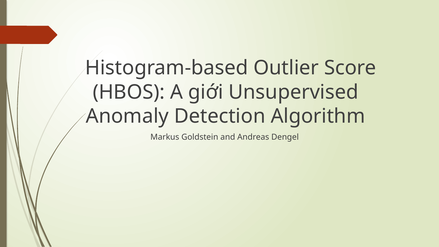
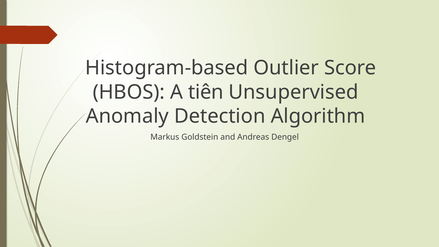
giới: giới -> tiên (206, 92)
